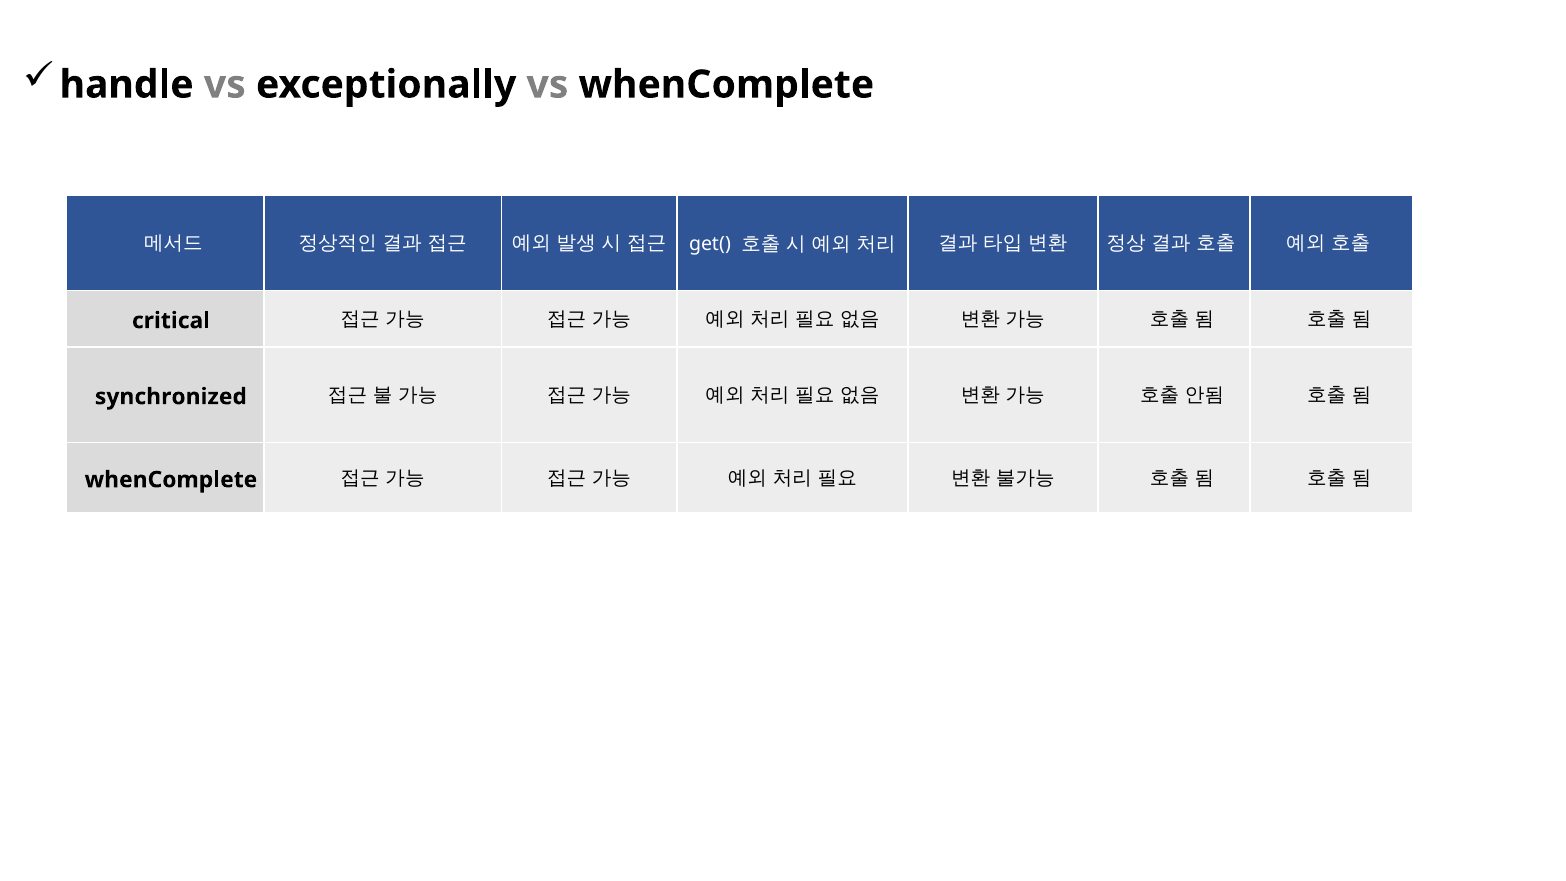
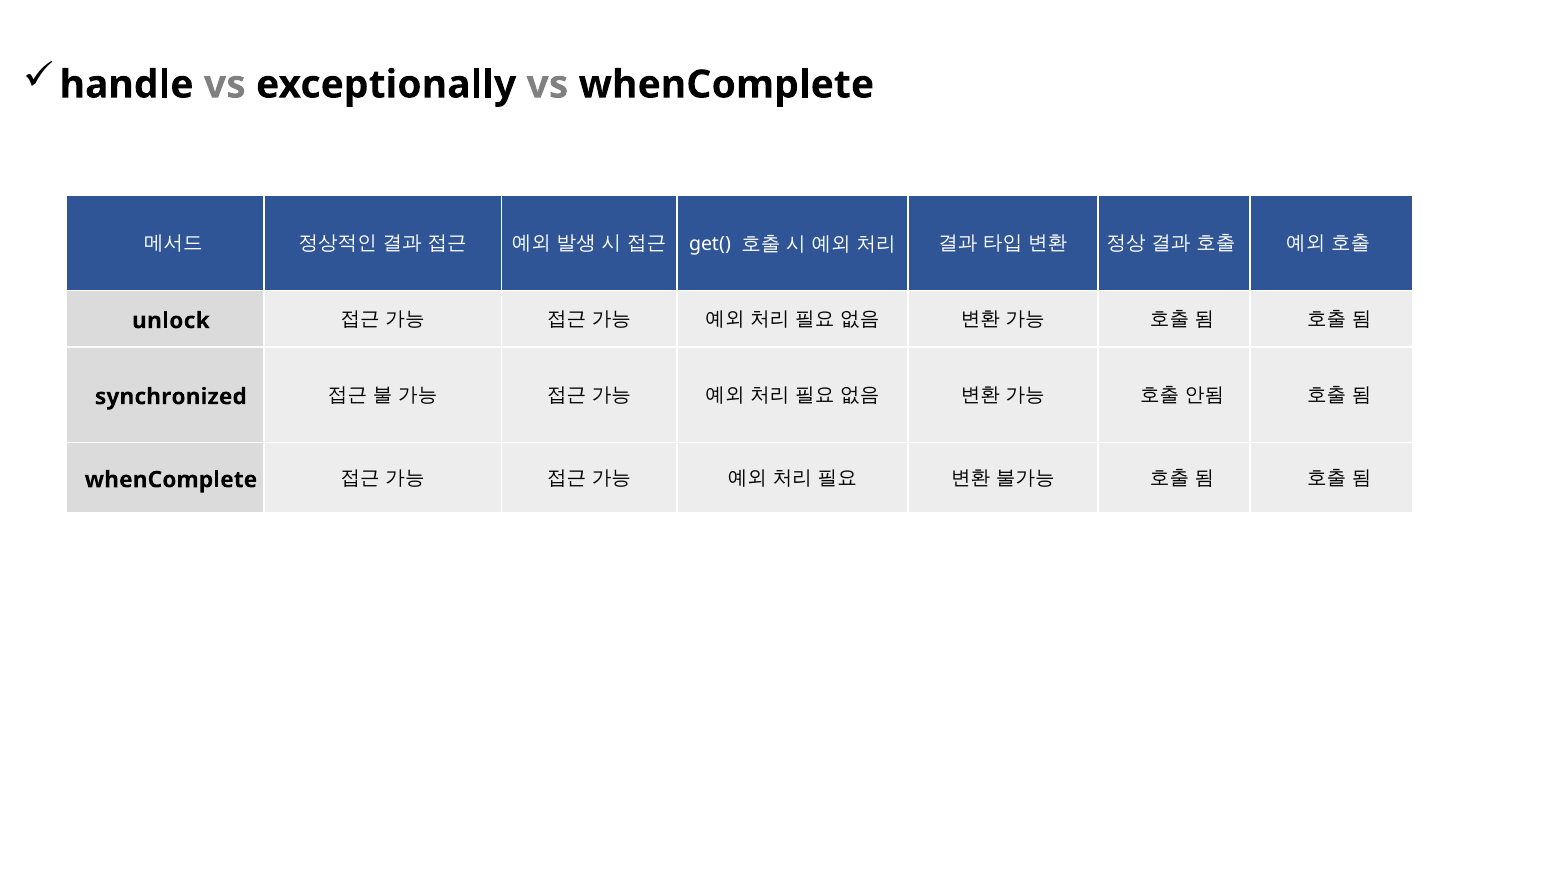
critical: critical -> unlock (171, 321)
